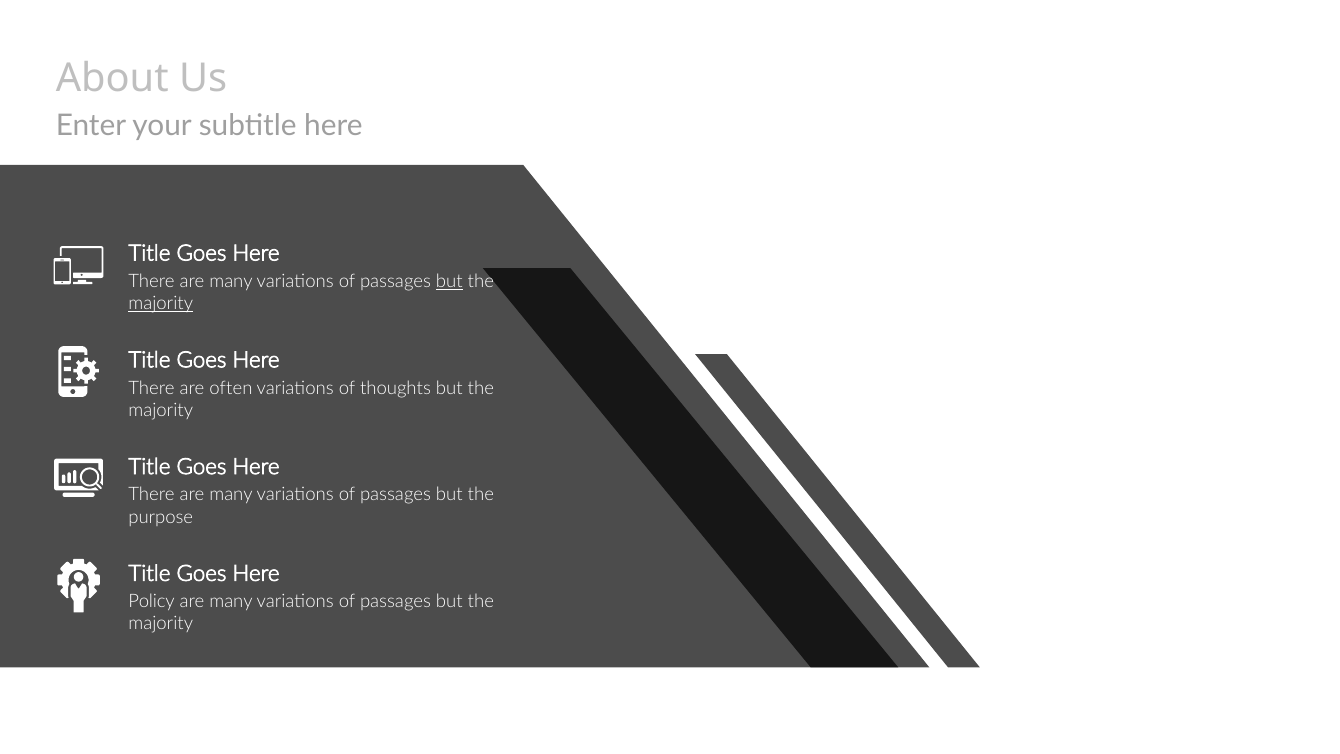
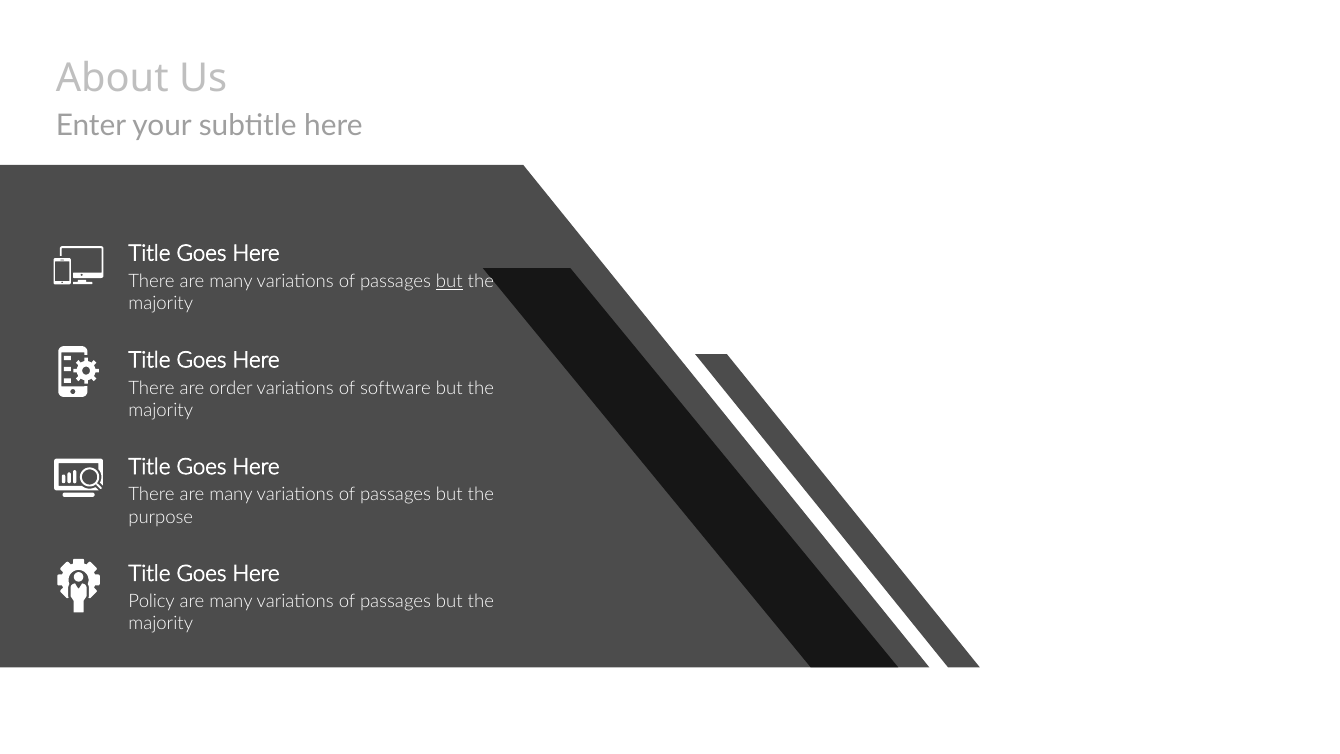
majority underline: present -> none (161, 303)
often: often -> order (231, 388)
thoughts: thoughts -> software (395, 388)
